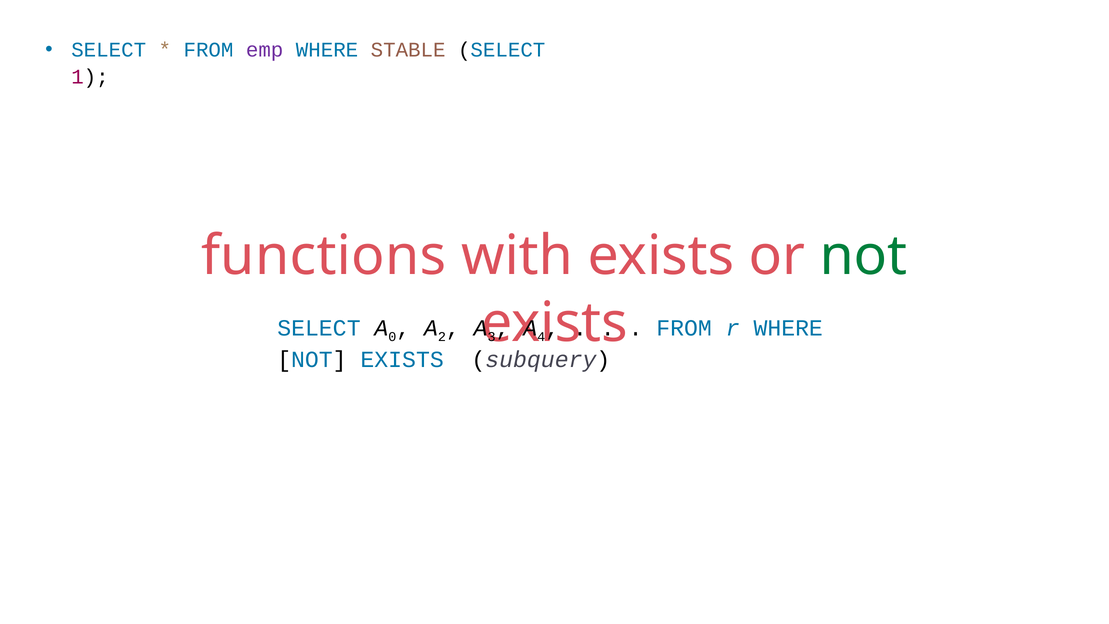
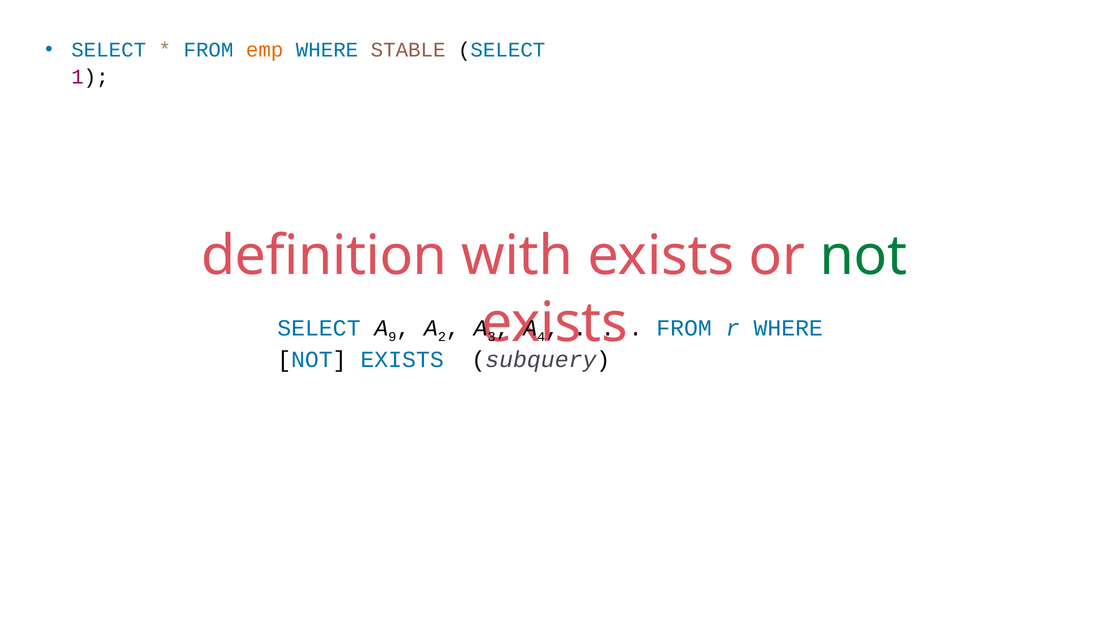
emp colour: purple -> orange (265, 50)
functions: functions -> definition (324, 256)
0: 0 -> 9 (392, 337)
